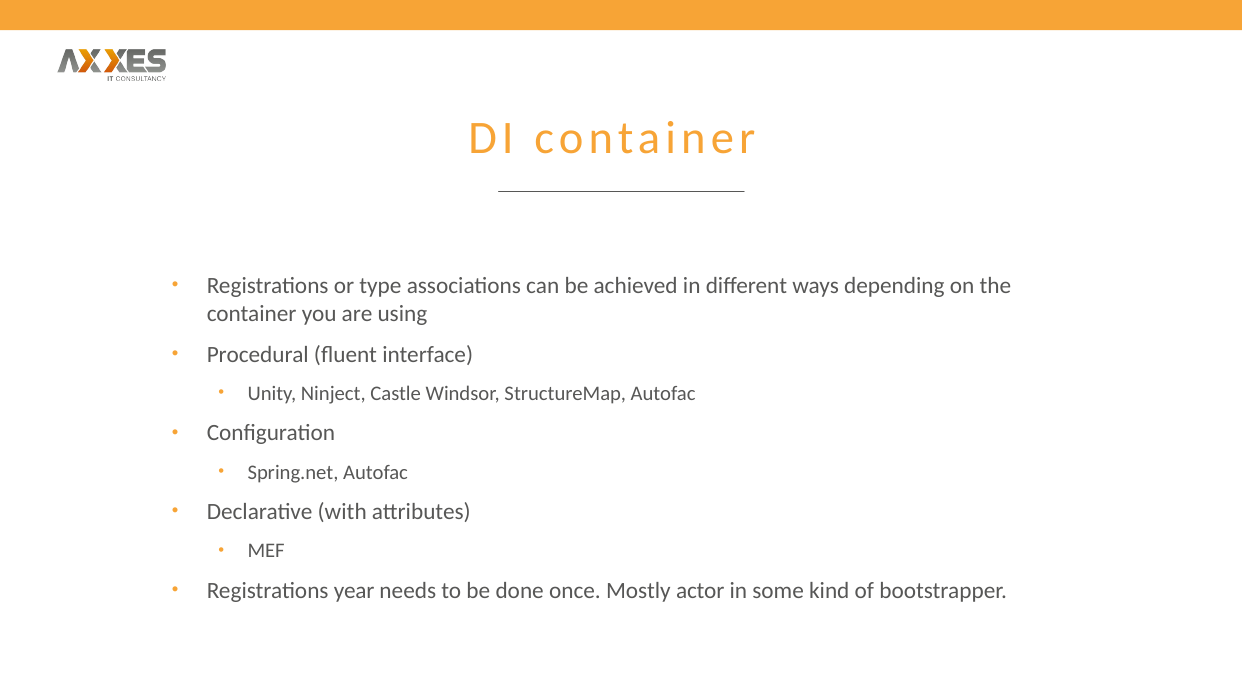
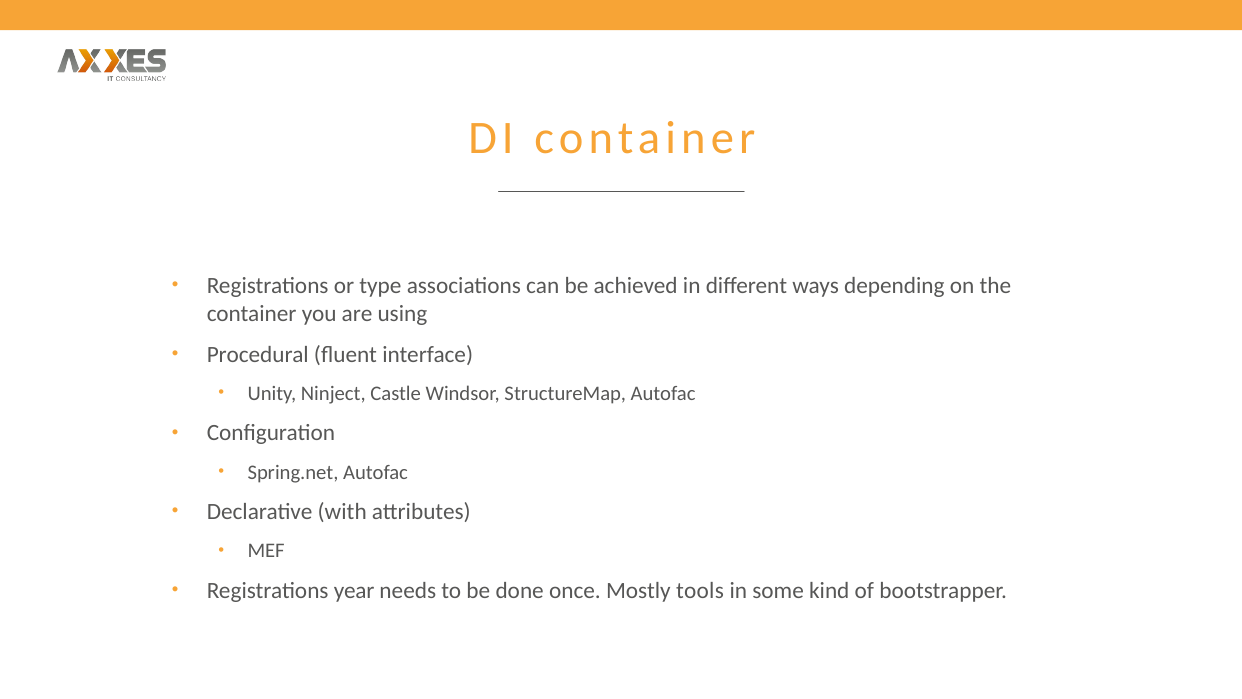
actor: actor -> tools (700, 590)
